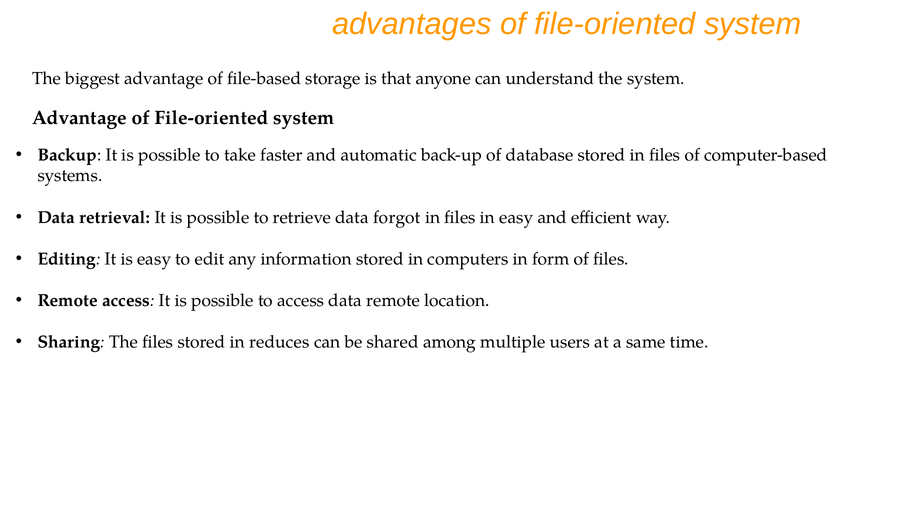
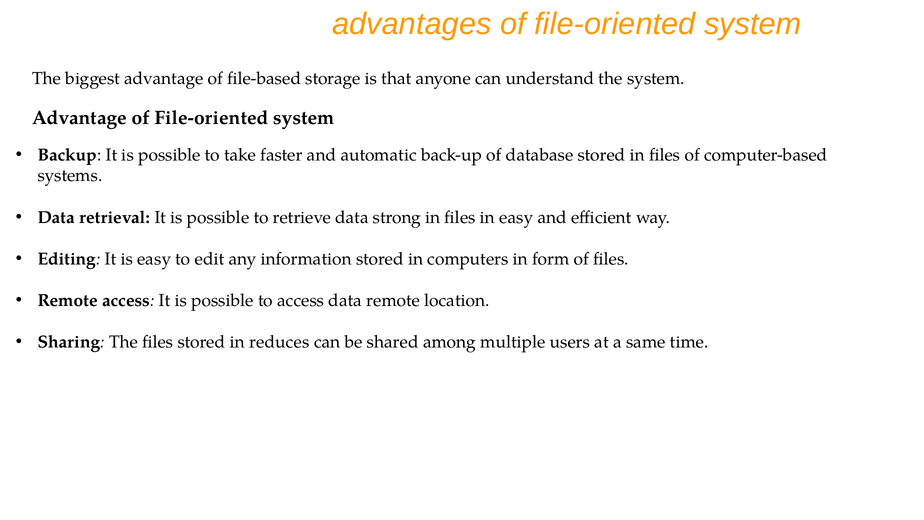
forgot: forgot -> strong (397, 217)
